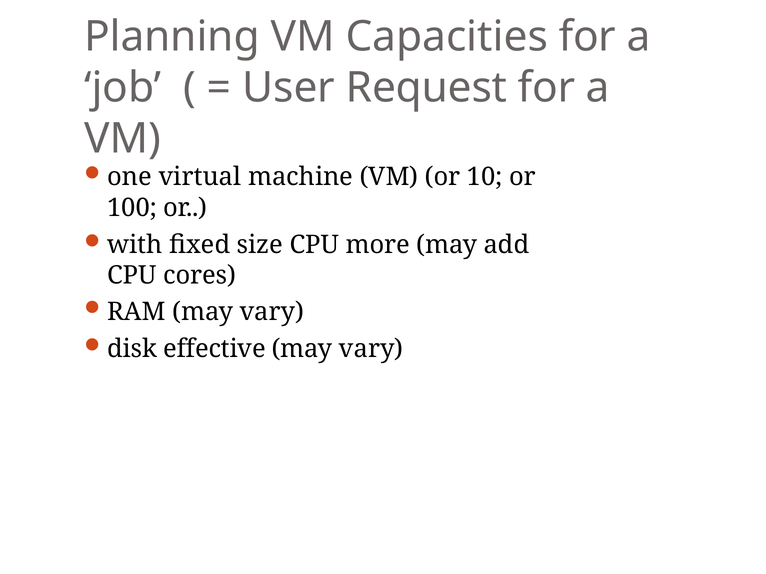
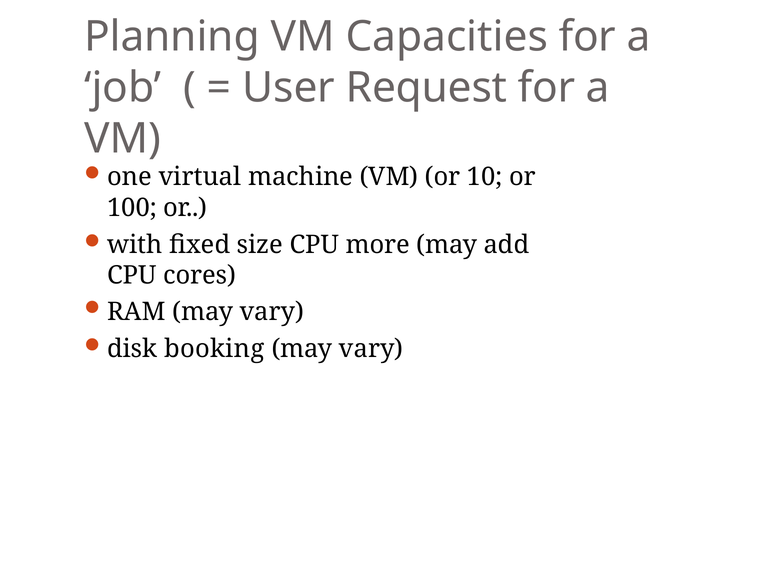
effective: effective -> booking (214, 349)
